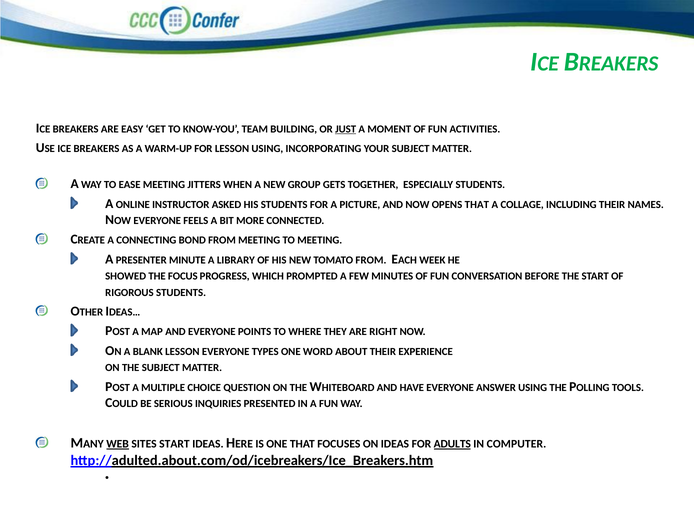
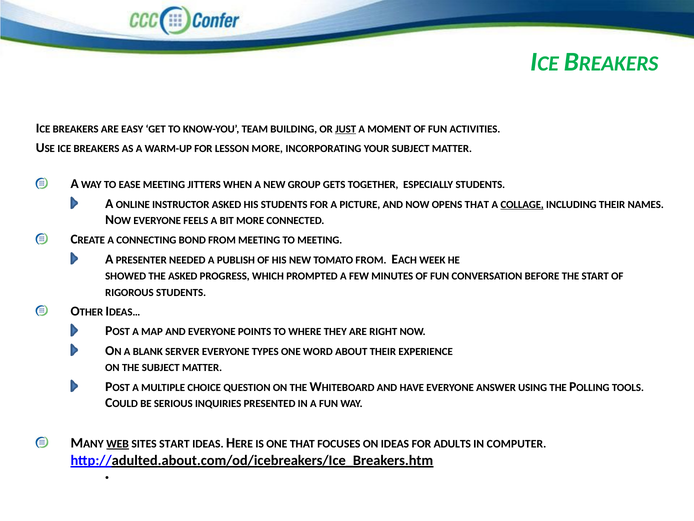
LESSON USING: USING -> MORE (267, 149)
COLLAGE underline: none -> present (522, 204)
MINUTE: MINUTE -> NEEDED (187, 260)
LIBRARY: LIBRARY -> PUBLISH (236, 260)
THE FOCUS: FOCUS -> ASKED (183, 276)
BLANK LESSON: LESSON -> SERVER (182, 351)
ADULTS underline: present -> none (452, 444)
